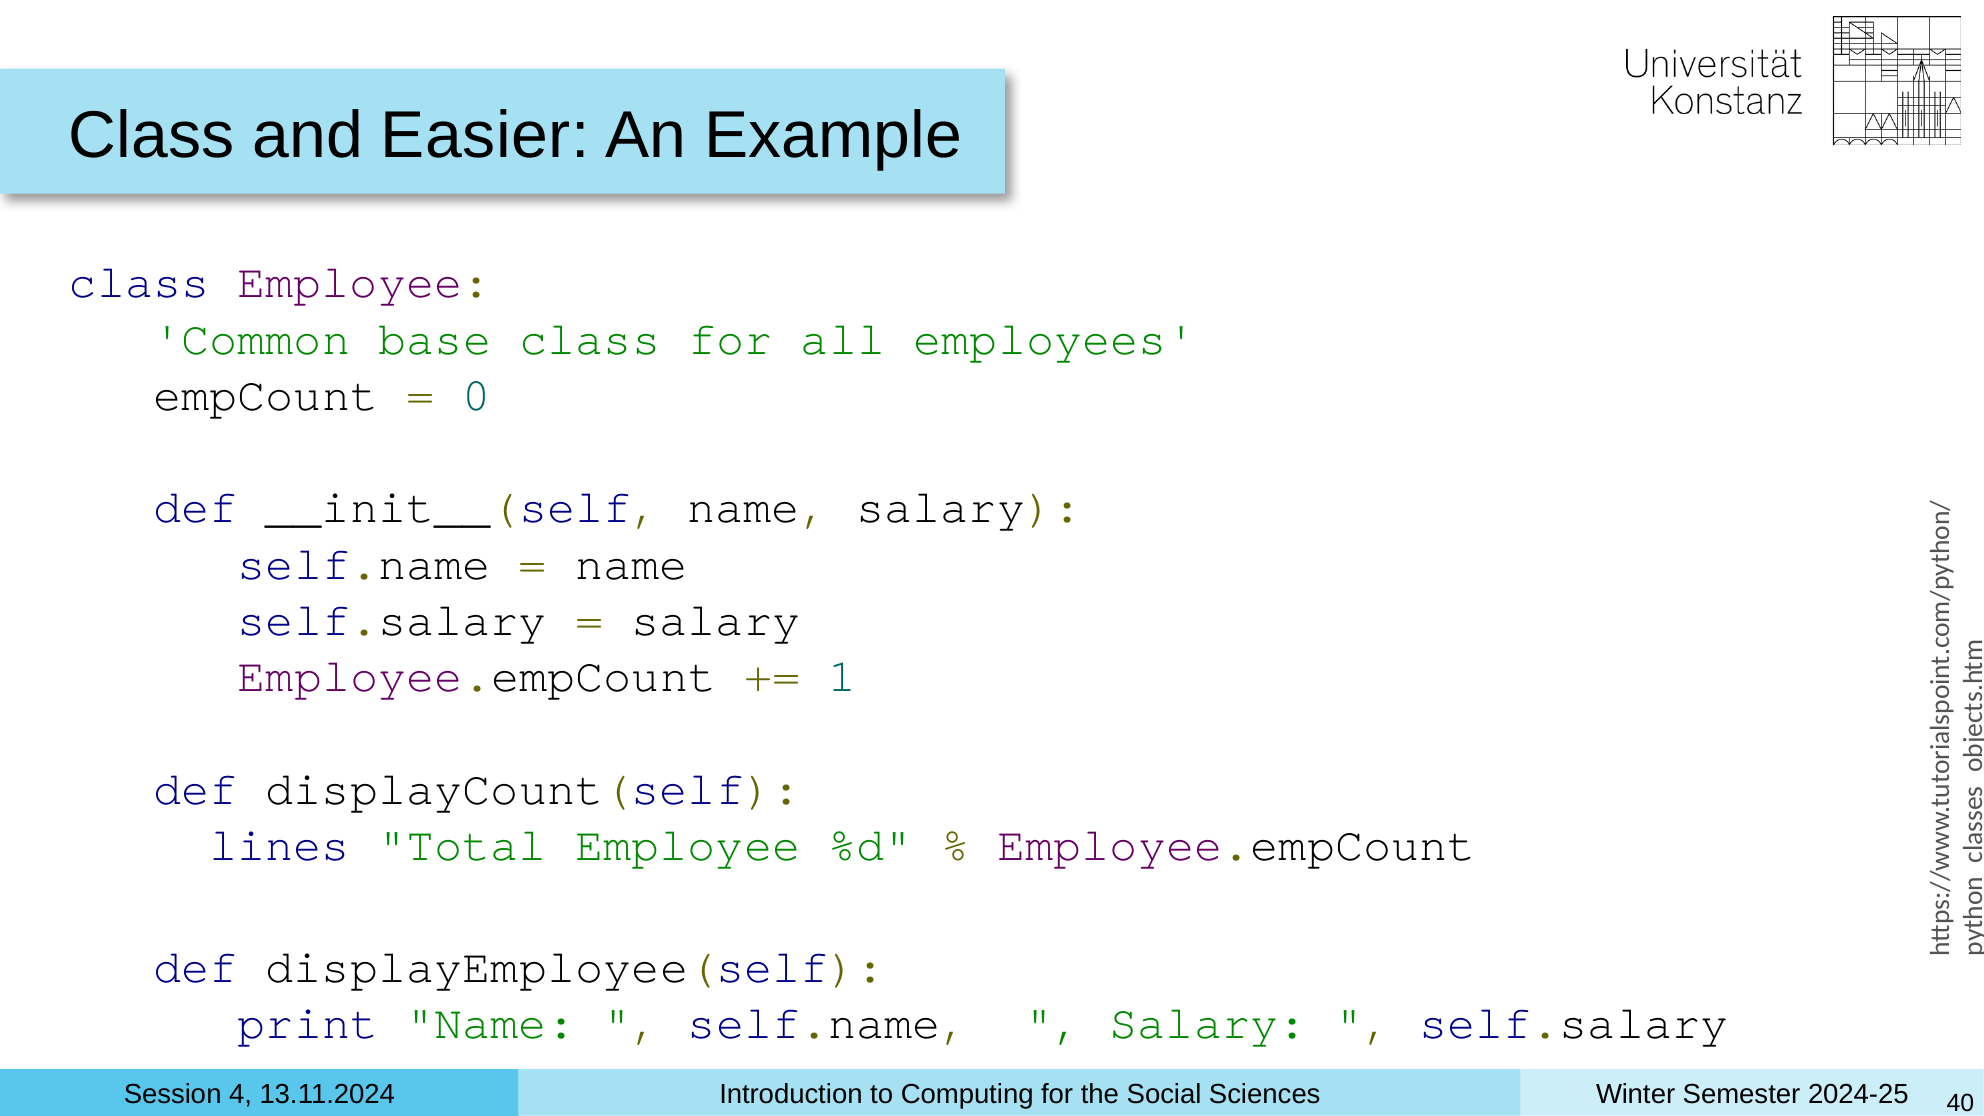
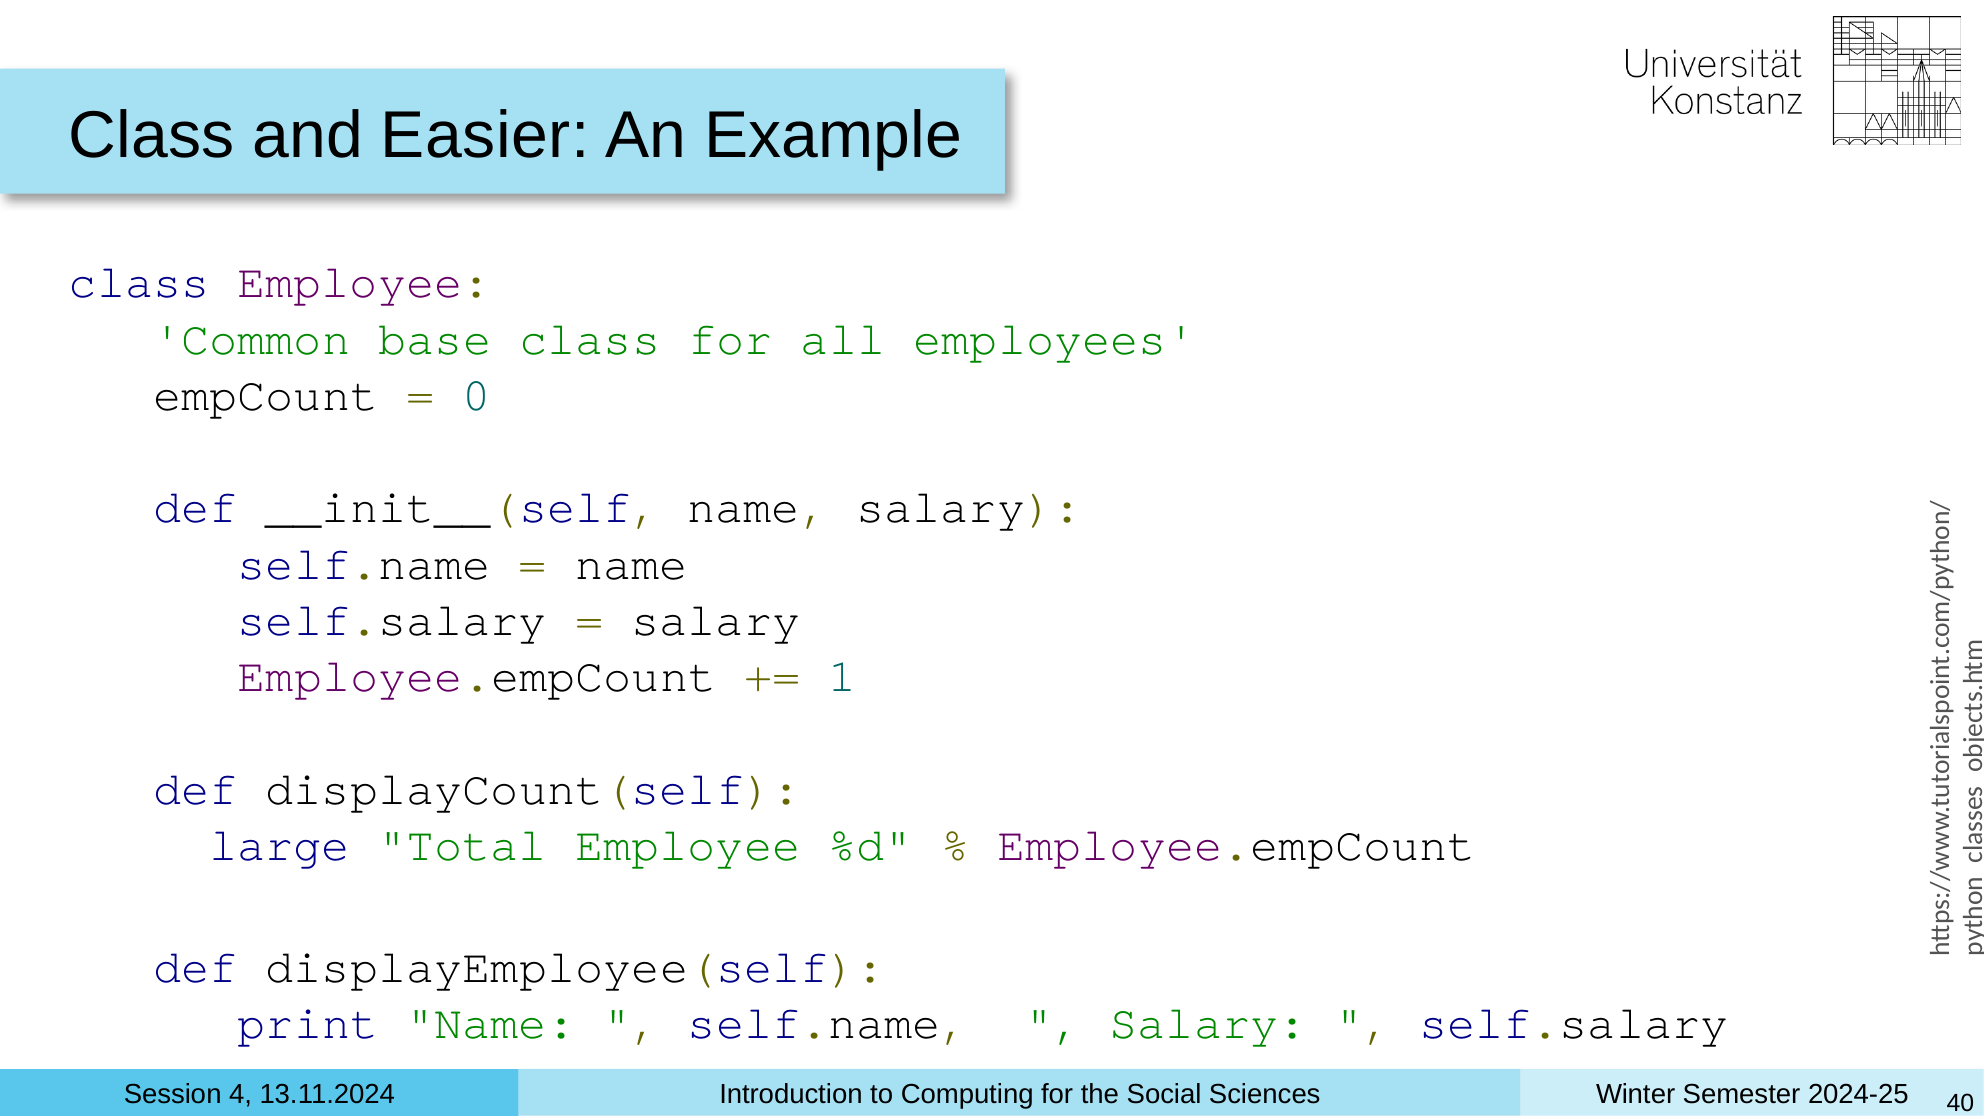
lines: lines -> large (280, 845)
